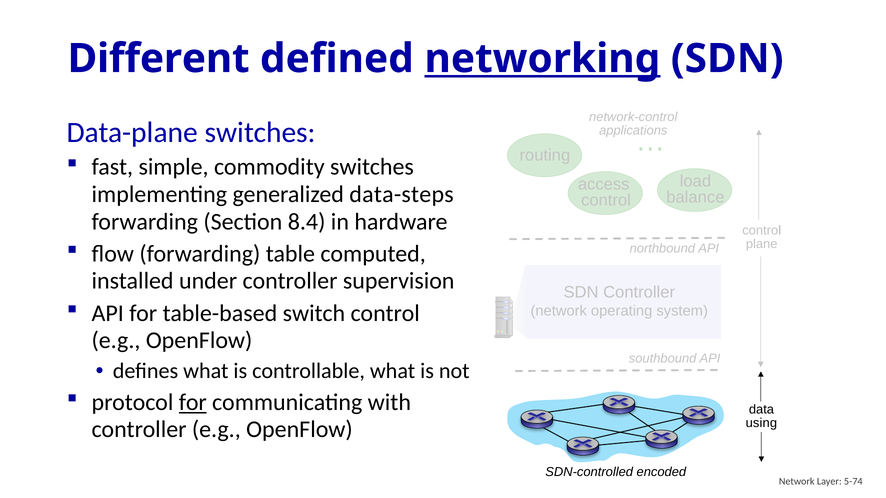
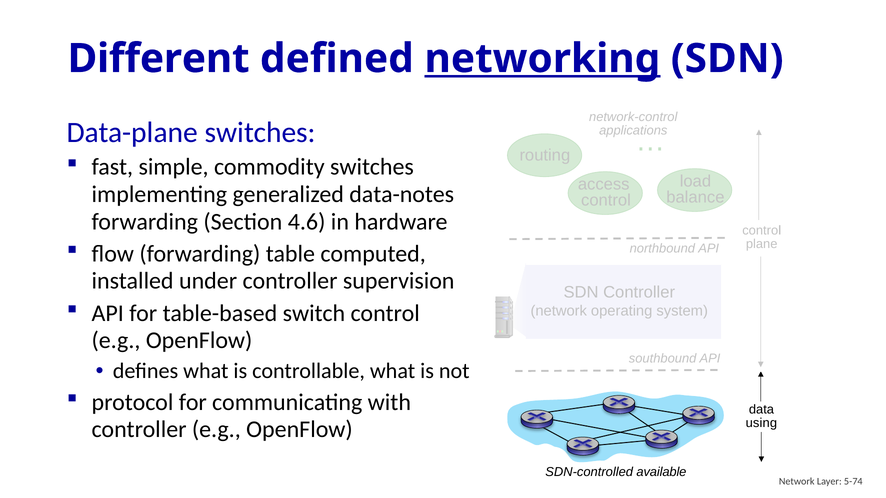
data-steps: data-steps -> data-notes (402, 194)
8.4: 8.4 -> 4.6 (307, 222)
for underline: present -> none (193, 403)
encoded: encoded -> available (661, 472)
